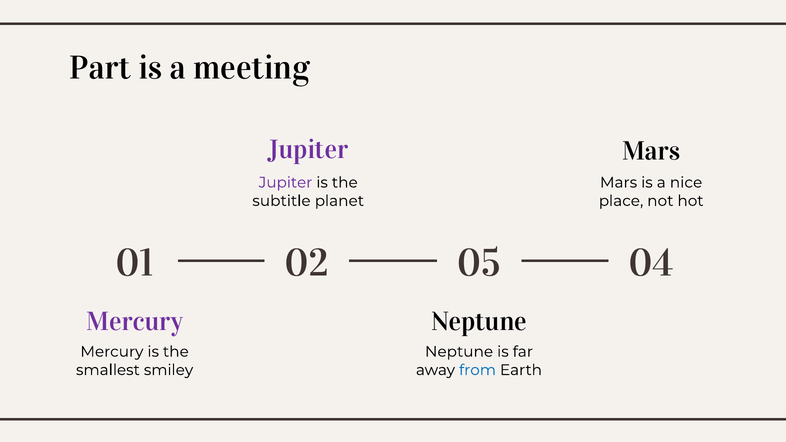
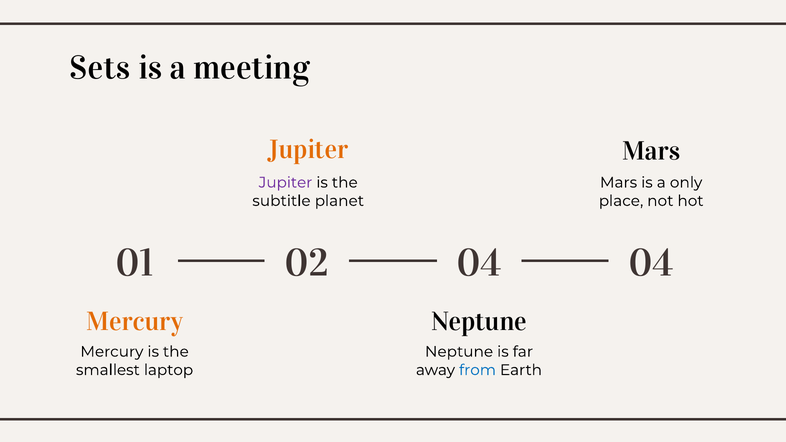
Part: Part -> Sets (100, 68)
Jupiter colour: purple -> orange (308, 150)
nice: nice -> only (686, 183)
02 05: 05 -> 04 (479, 263)
Mercury colour: purple -> orange (135, 322)
smiley: smiley -> laptop (169, 370)
